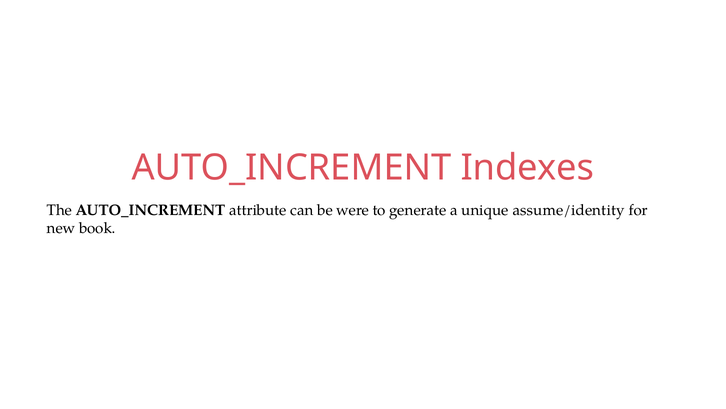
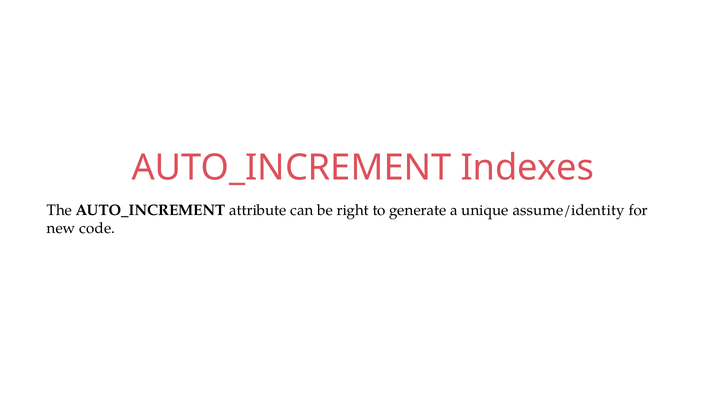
were: were -> right (353, 210)
book: book -> code (97, 228)
